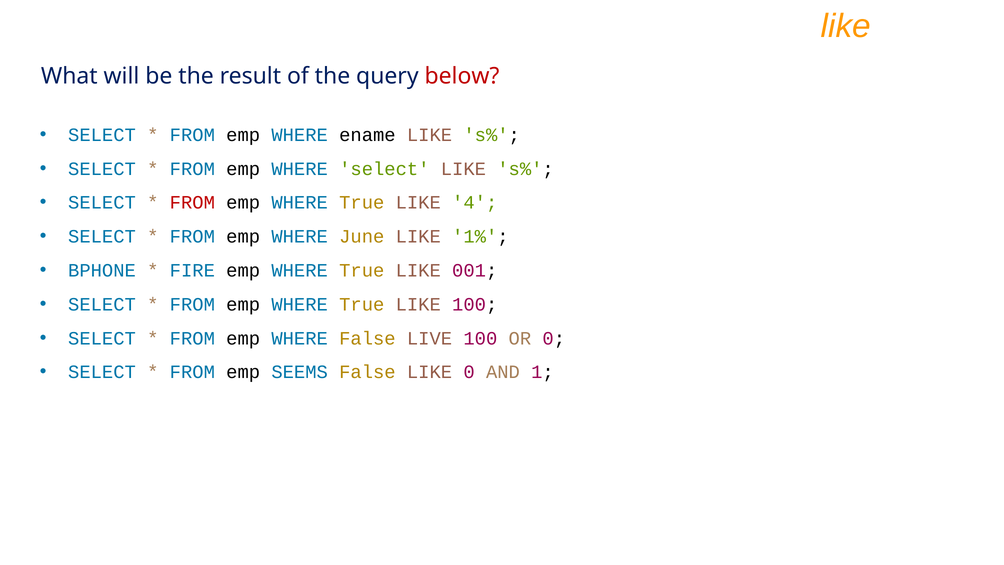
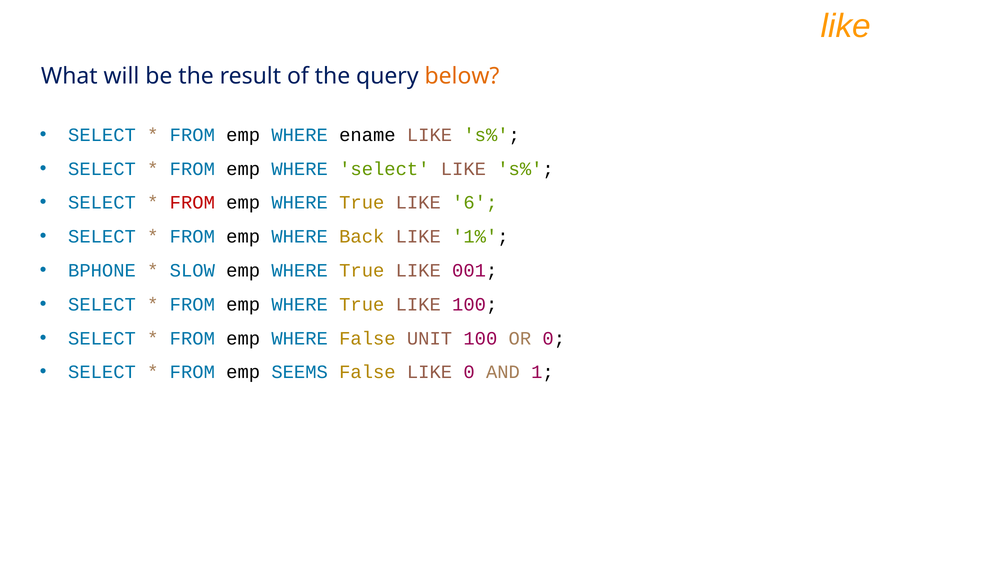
below colour: red -> orange (462, 76)
4: 4 -> 6 (475, 203)
June: June -> Back (362, 237)
FIRE: FIRE -> SLOW (192, 270)
LIVE: LIVE -> UNIT (430, 338)
